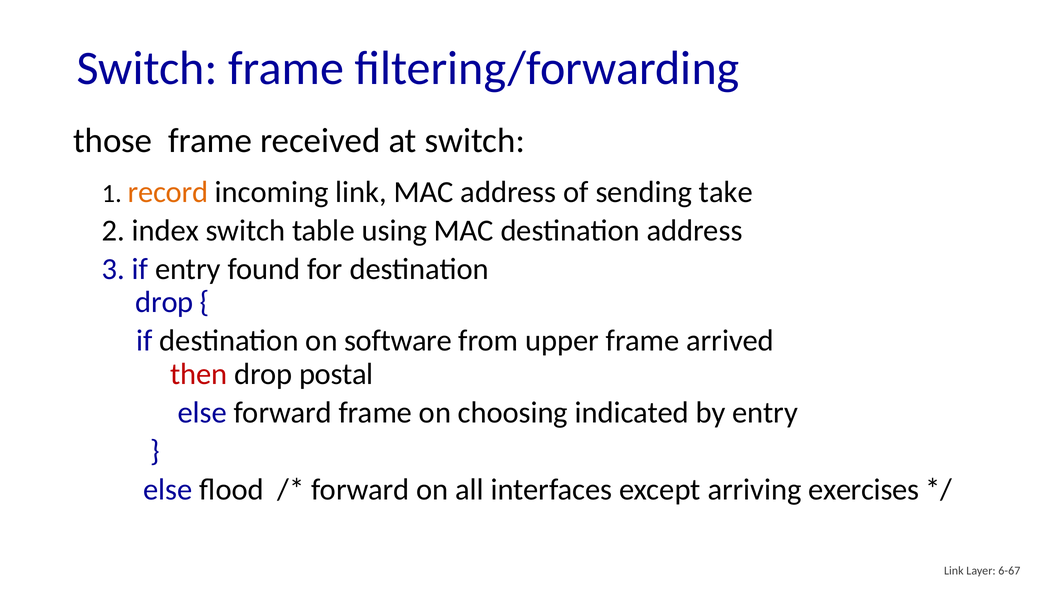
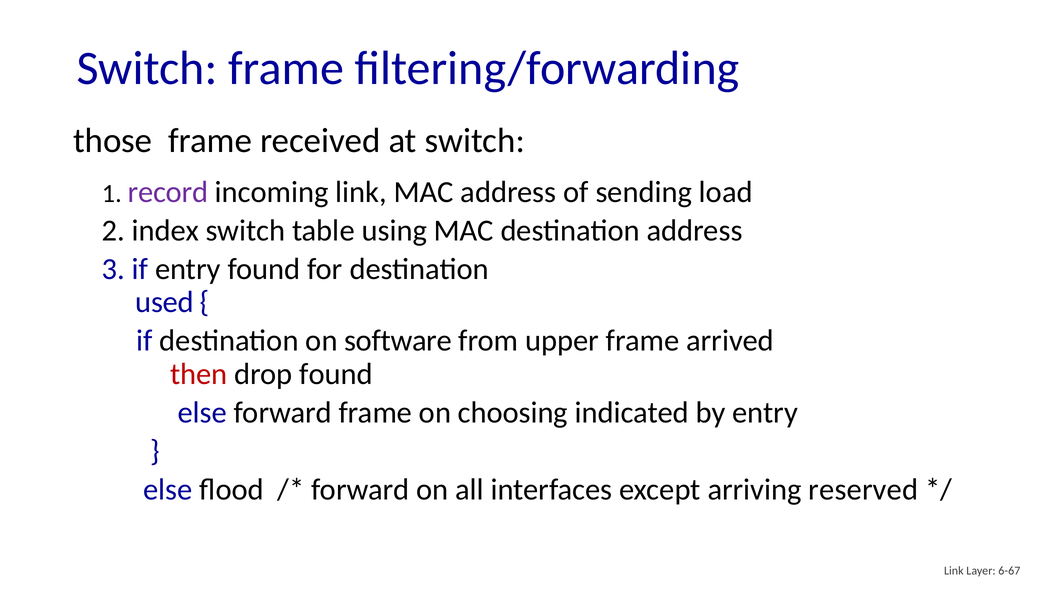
record colour: orange -> purple (168, 192)
take: take -> load (726, 192)
drop: drop -> used (164, 302)
drop postal: postal -> found (336, 374)
exercises: exercises -> reserved (863, 489)
